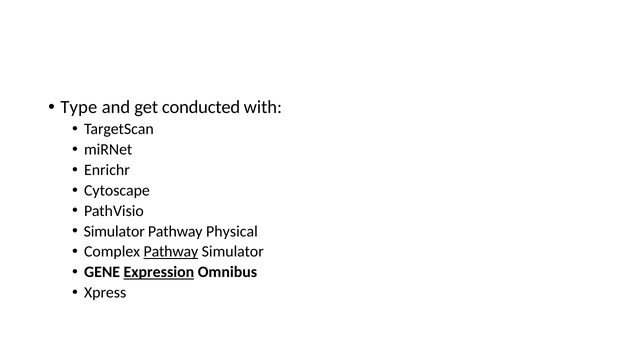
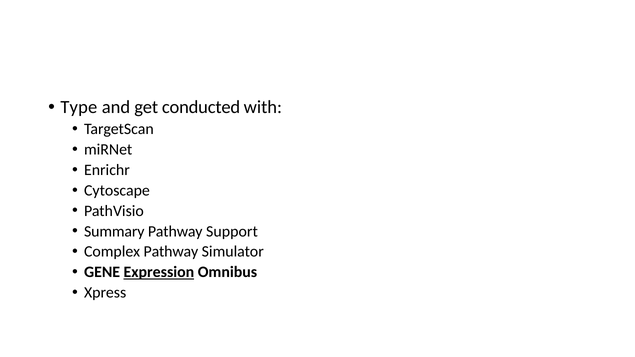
Simulator: Simulator -> Summary (114, 231)
Physical: Physical -> Support (232, 231)
Pathway underline: present -> none (171, 252)
